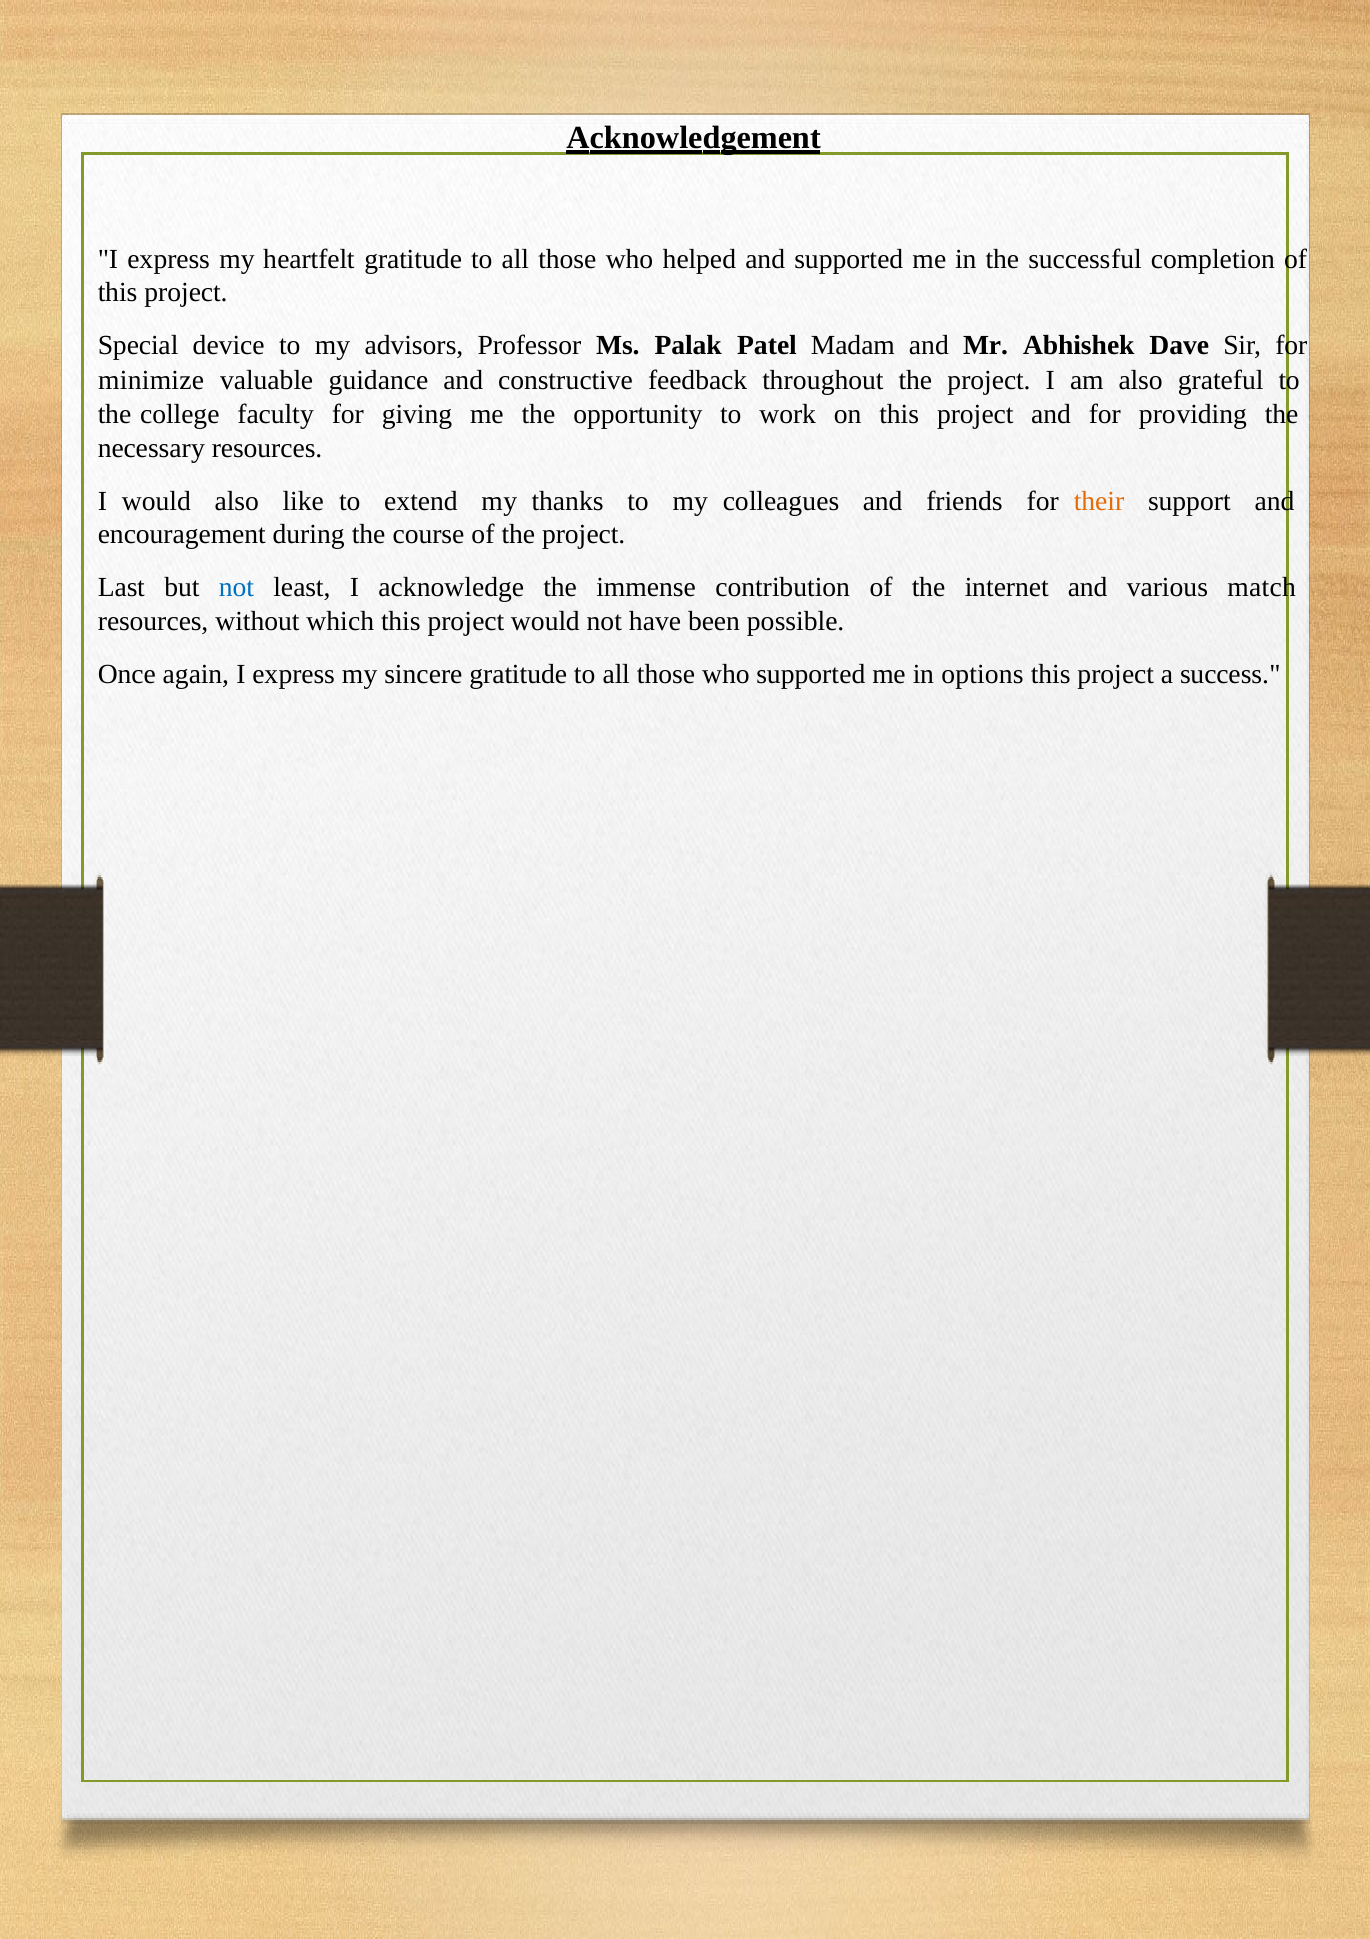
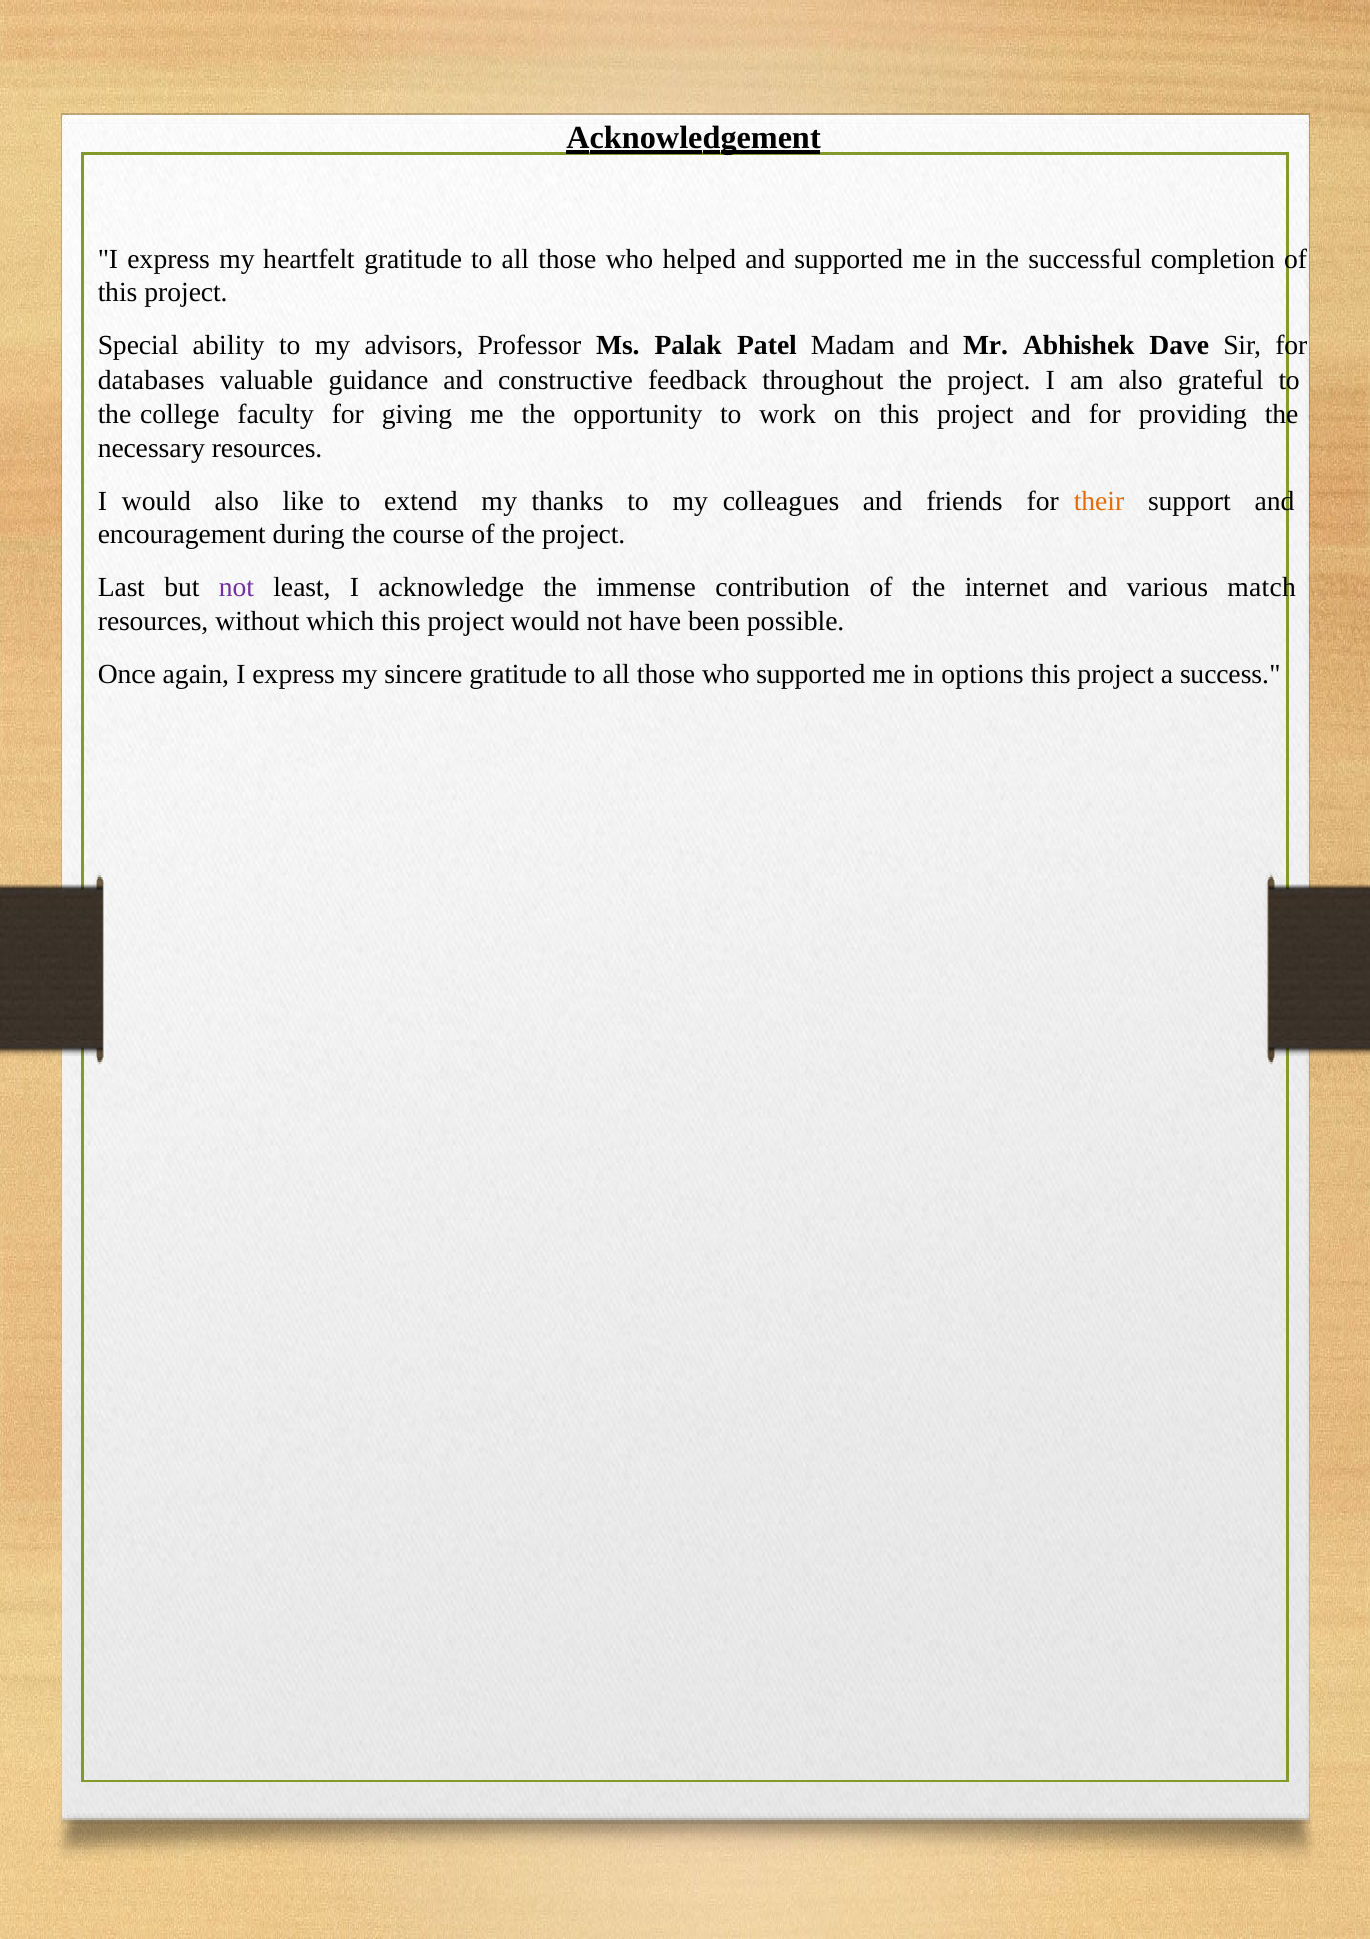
device: device -> ability (229, 346)
minimize: minimize -> databases (151, 380)
not colour: blue -> purple (237, 588)
